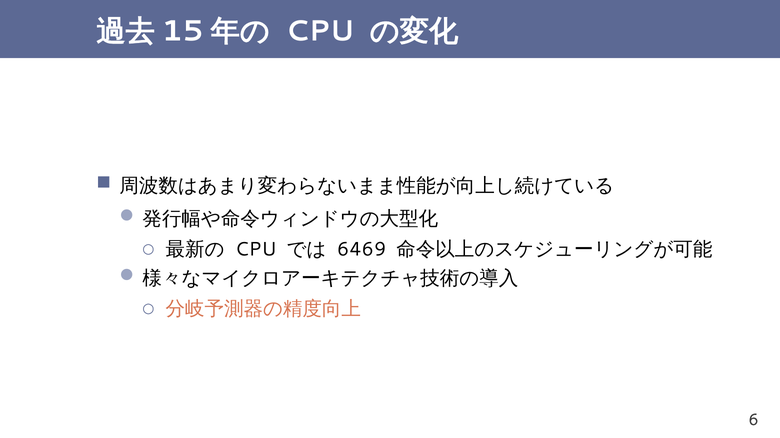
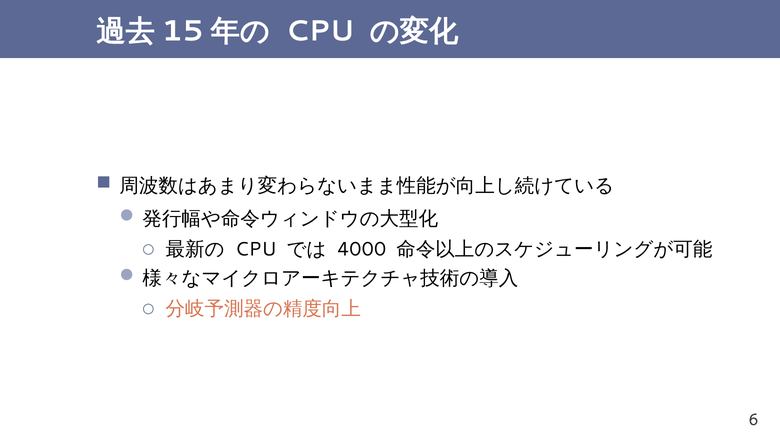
6469: 6469 -> 4000 (362, 250)
